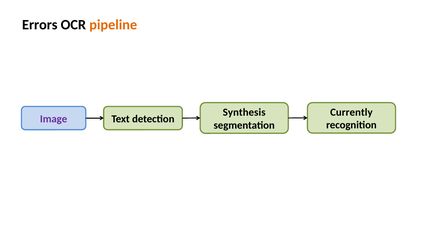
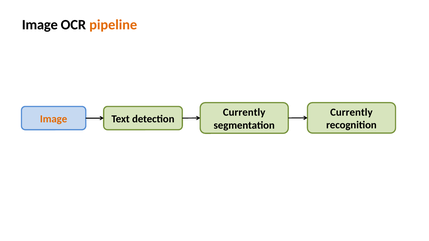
Errors: Errors -> Image (40, 25)
Synthesis: Synthesis -> Currently (244, 112)
Image colour: purple -> orange (54, 119)
